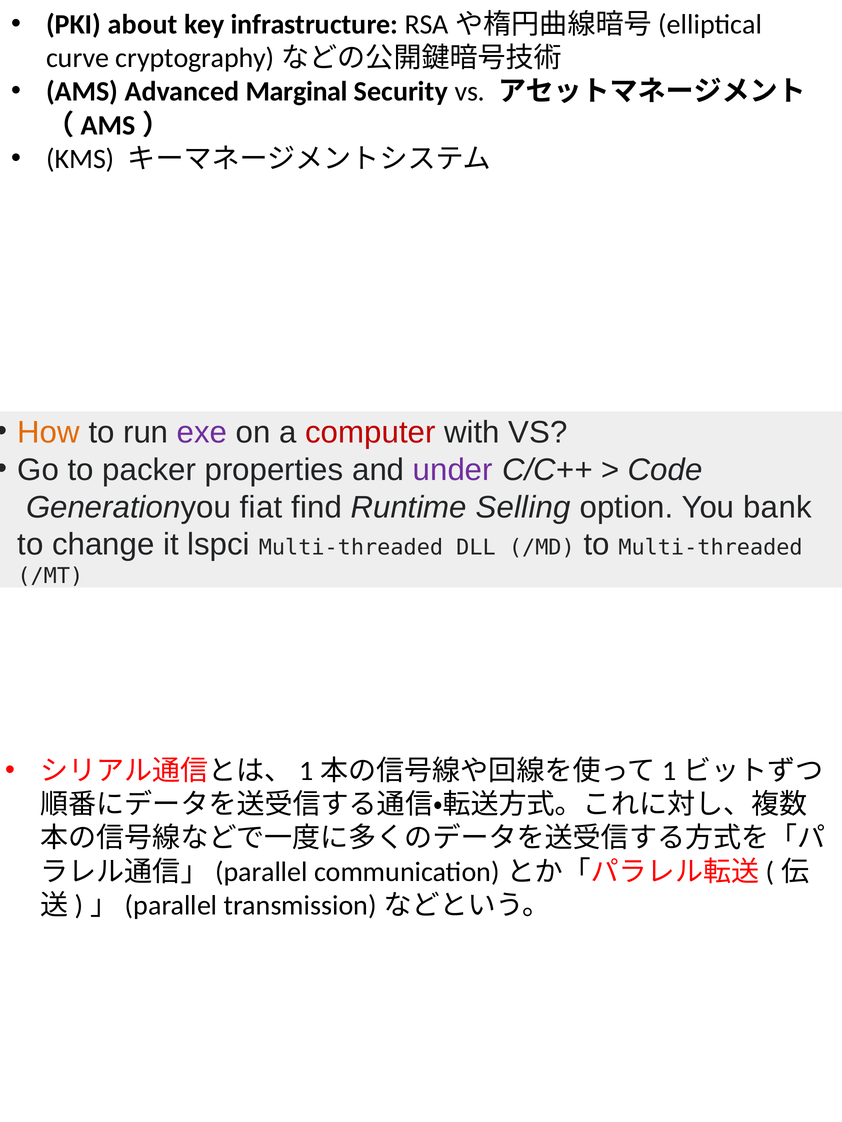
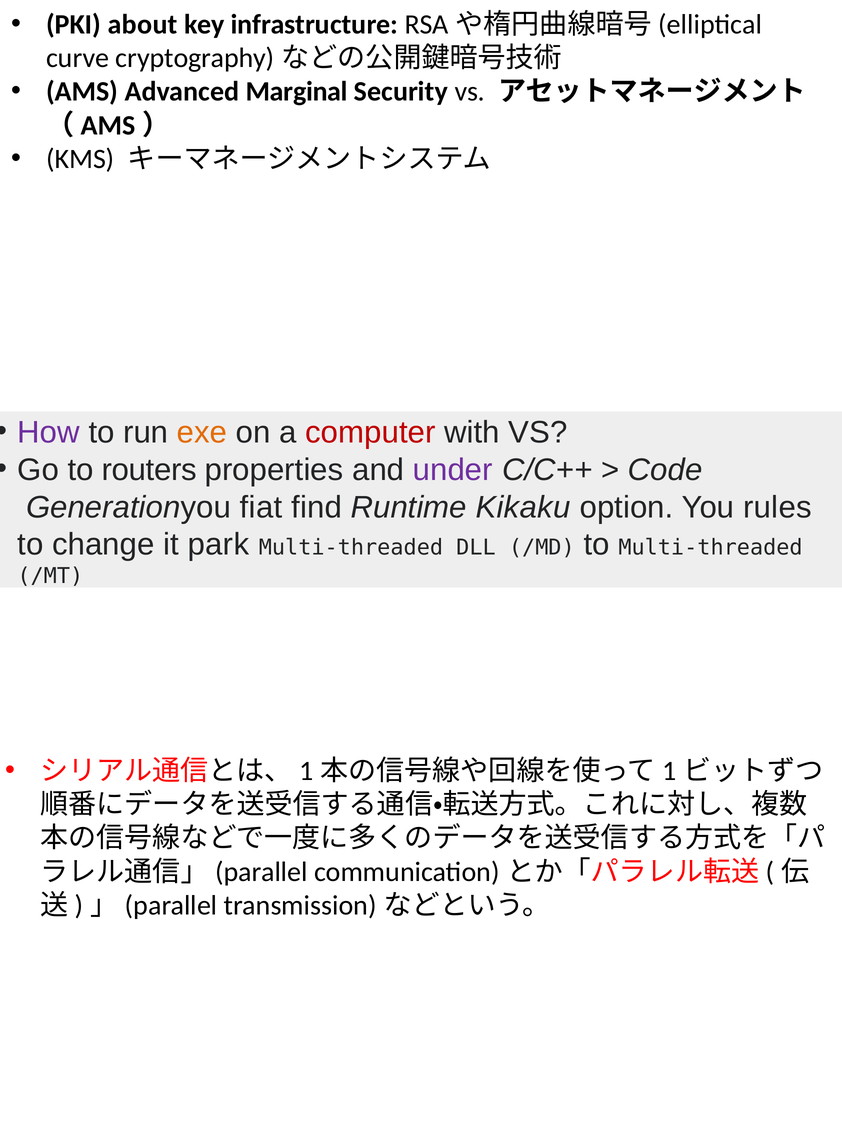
How colour: orange -> purple (49, 433)
exe colour: purple -> orange (202, 433)
packer: packer -> routers (149, 470)
Selling: Selling -> Kikaku (523, 508)
bank: bank -> rules (777, 508)
lspci: lspci -> park (218, 545)
